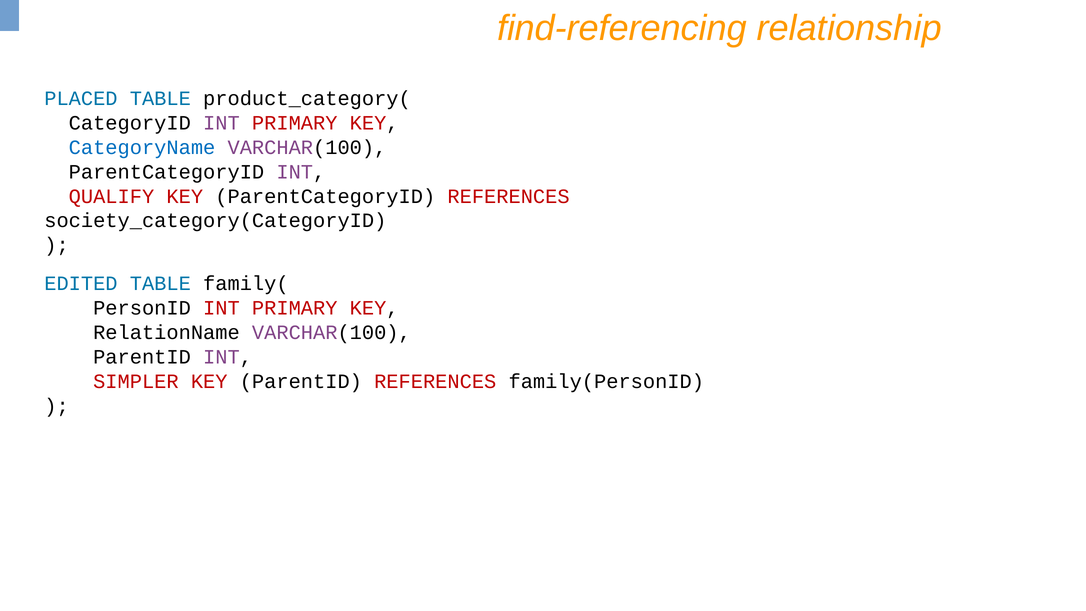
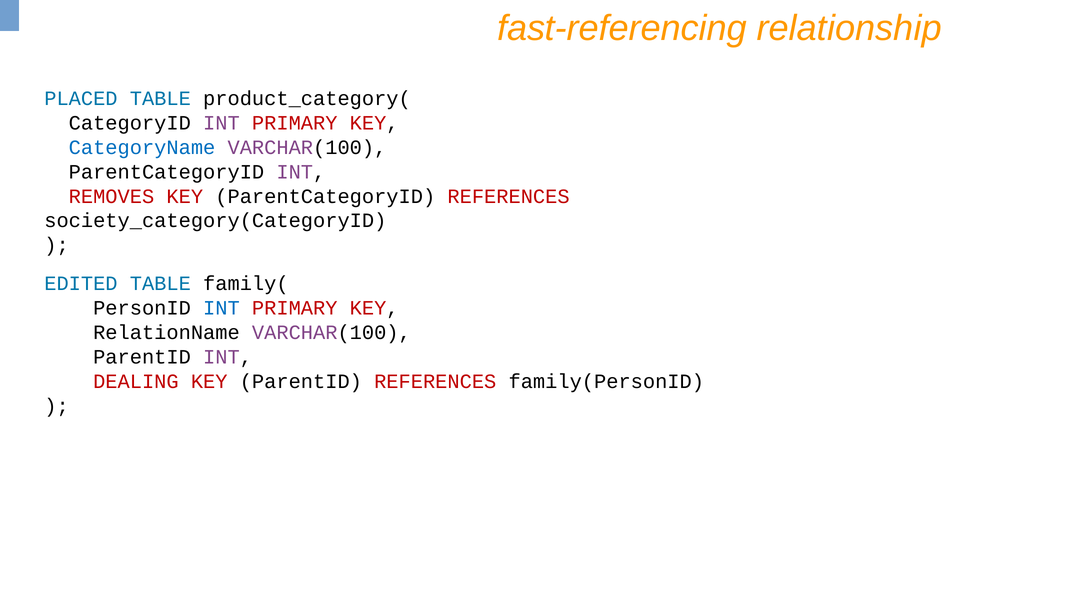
find-referencing: find-referencing -> fast-referencing (622, 28)
QUALIFY: QUALIFY -> REMOVES (111, 196)
INT colour: red -> blue (221, 308)
SIMPLER: SIMPLER -> DEALING (136, 381)
